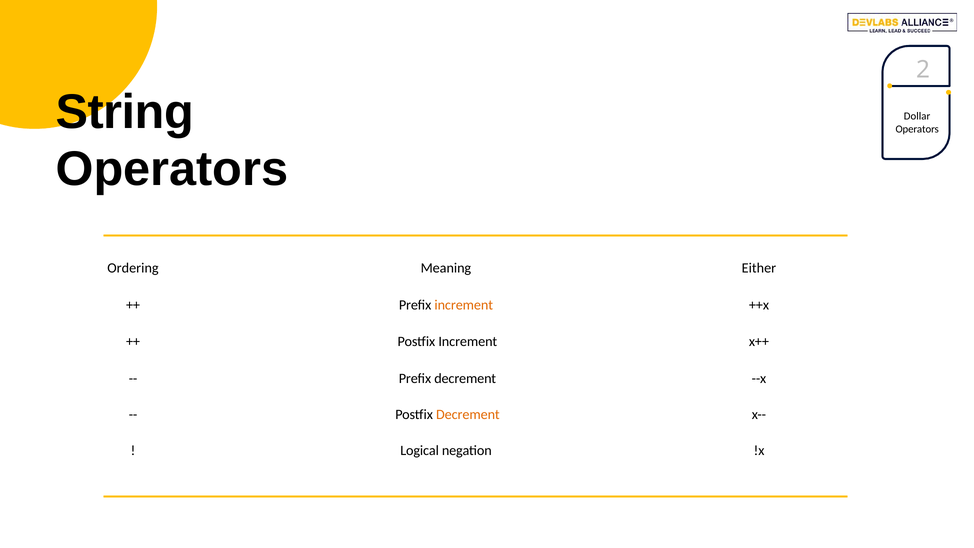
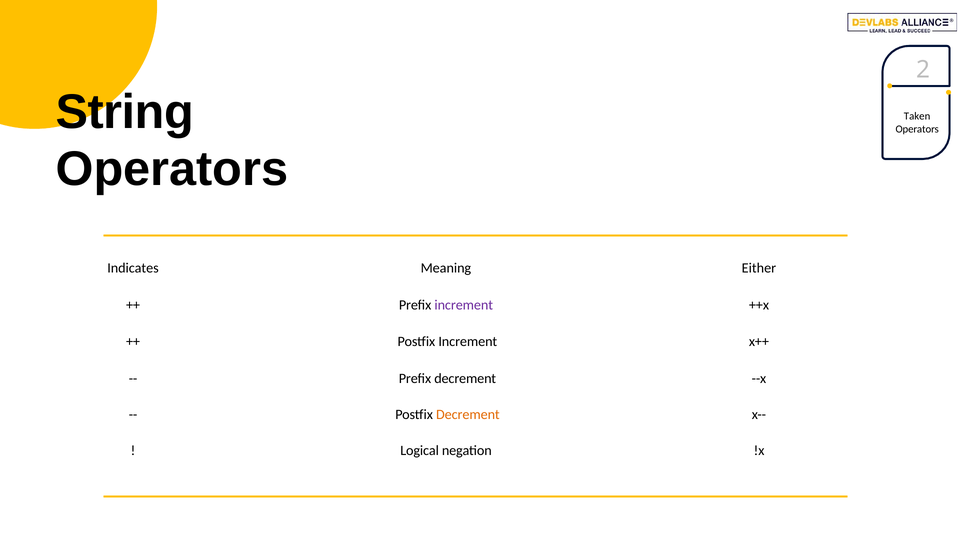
Dollar: Dollar -> Taken (917, 116)
Ordering: Ordering -> Indicates (133, 268)
increment colour: orange -> purple (464, 305)
